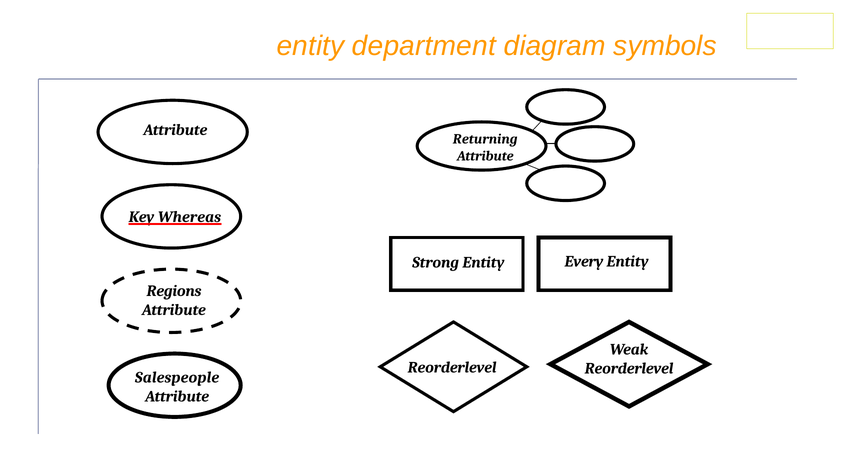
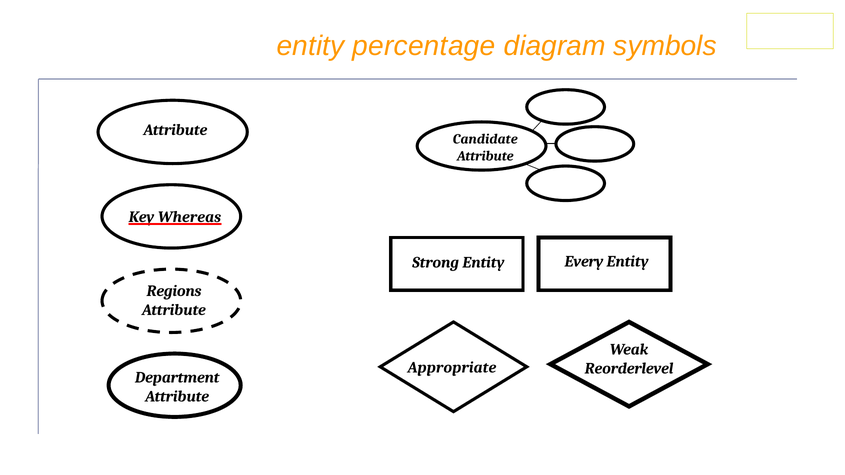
department: department -> percentage (424, 46)
Returning: Returning -> Candidate (485, 139)
Reorderlevel: Reorderlevel -> Appropriate (452, 368)
Salespeople: Salespeople -> Department (177, 378)
